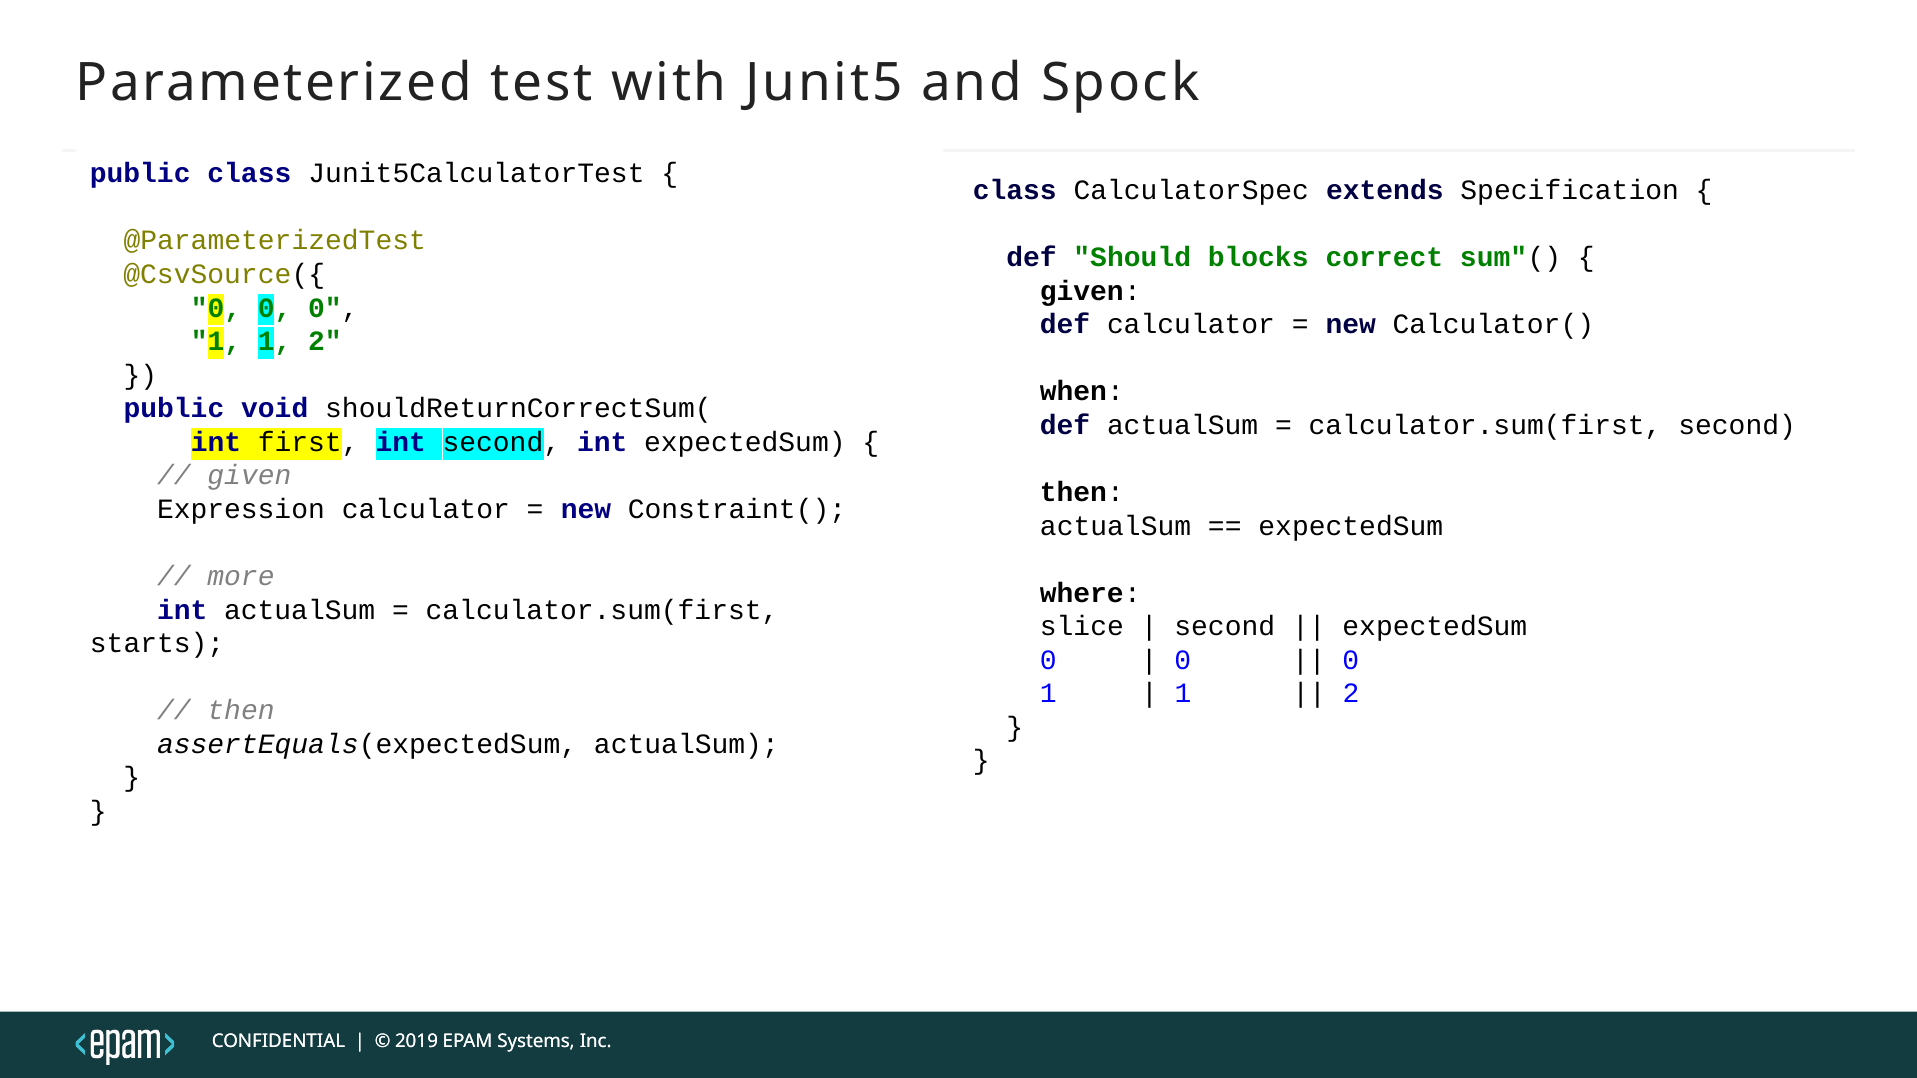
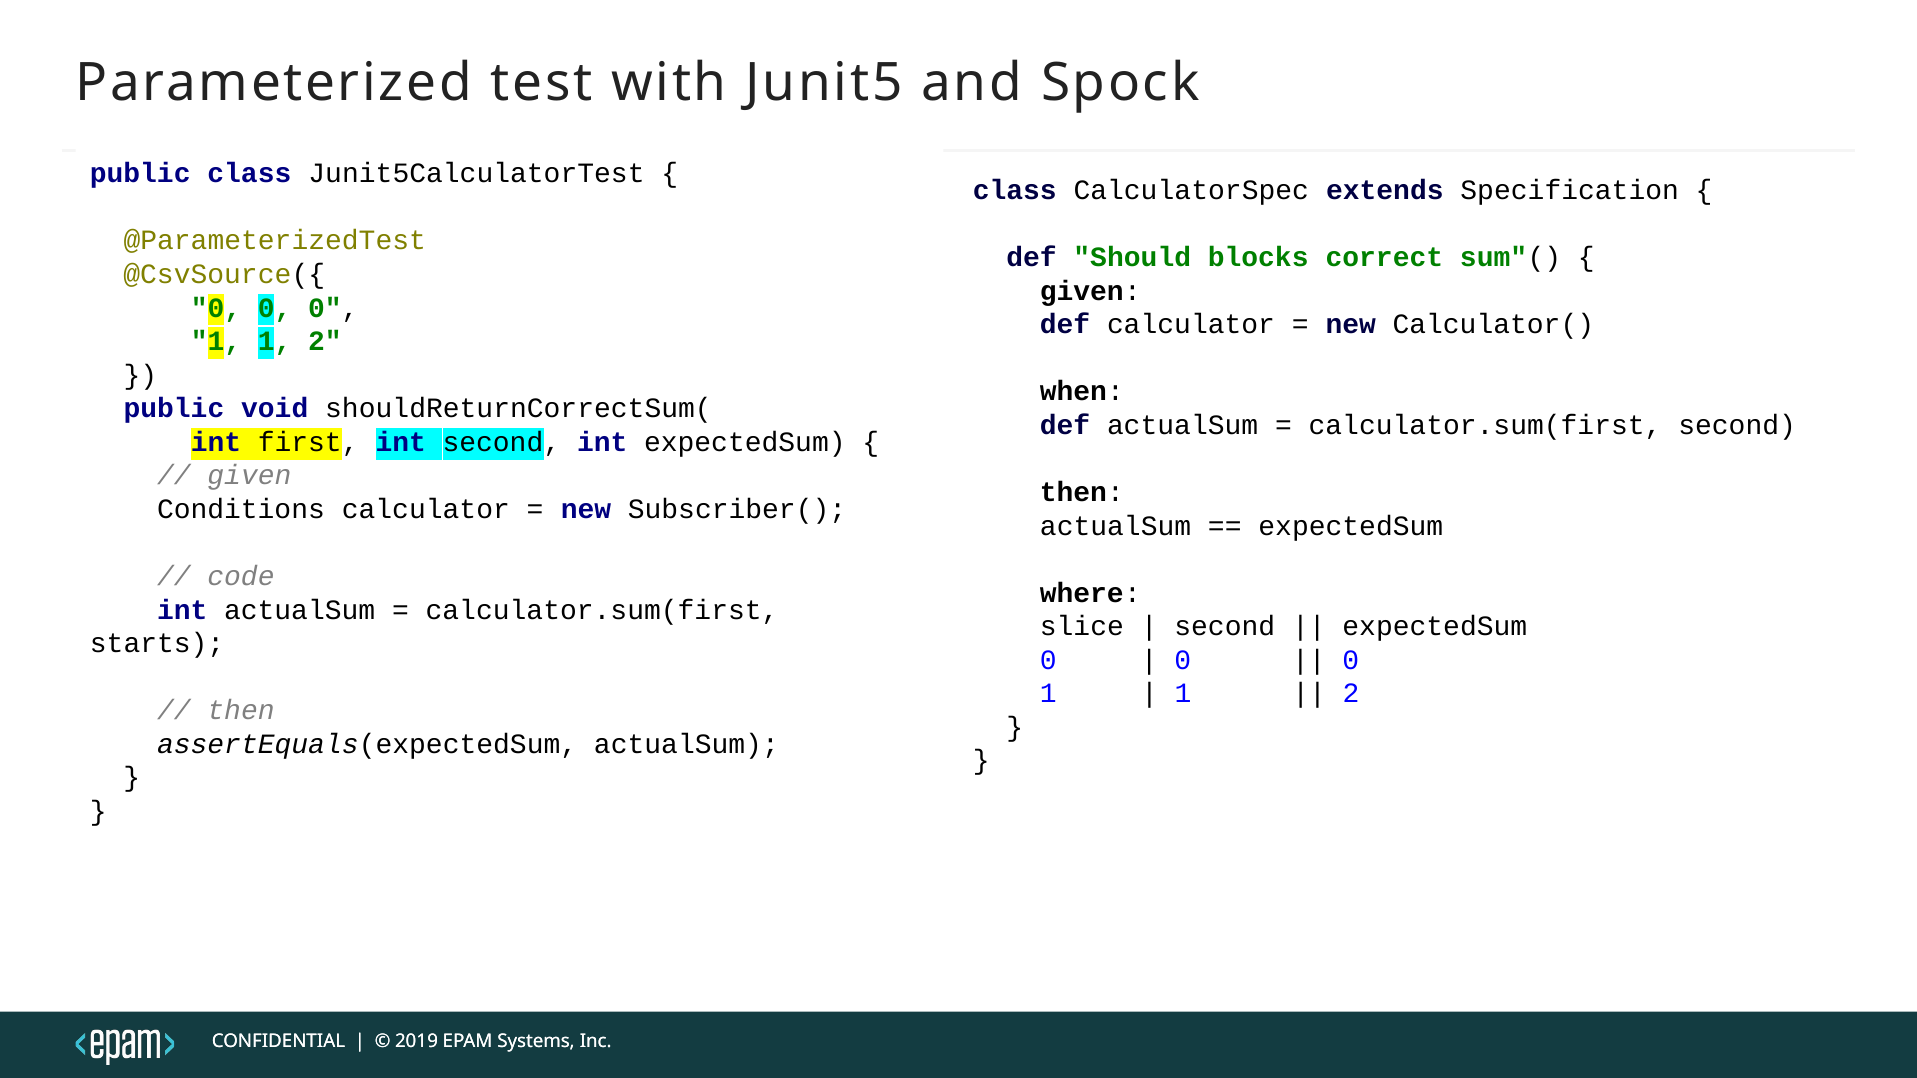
Expression: Expression -> Conditions (241, 509)
Constraint(: Constraint( -> Subscriber( (737, 509)
more: more -> code (241, 576)
